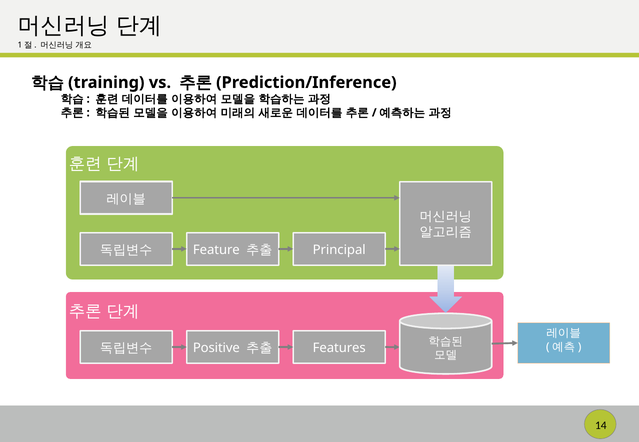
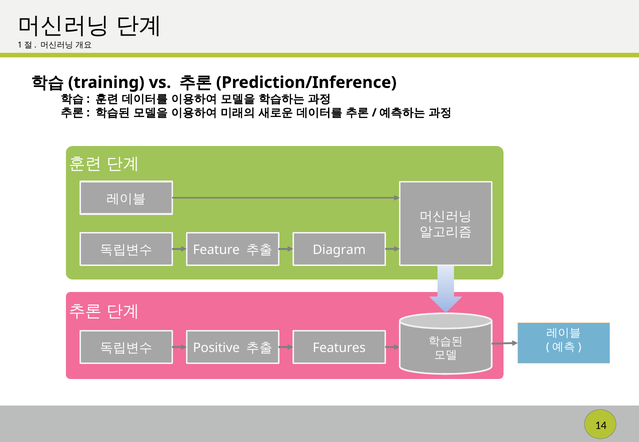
Principal: Principal -> Diagram (339, 250)
